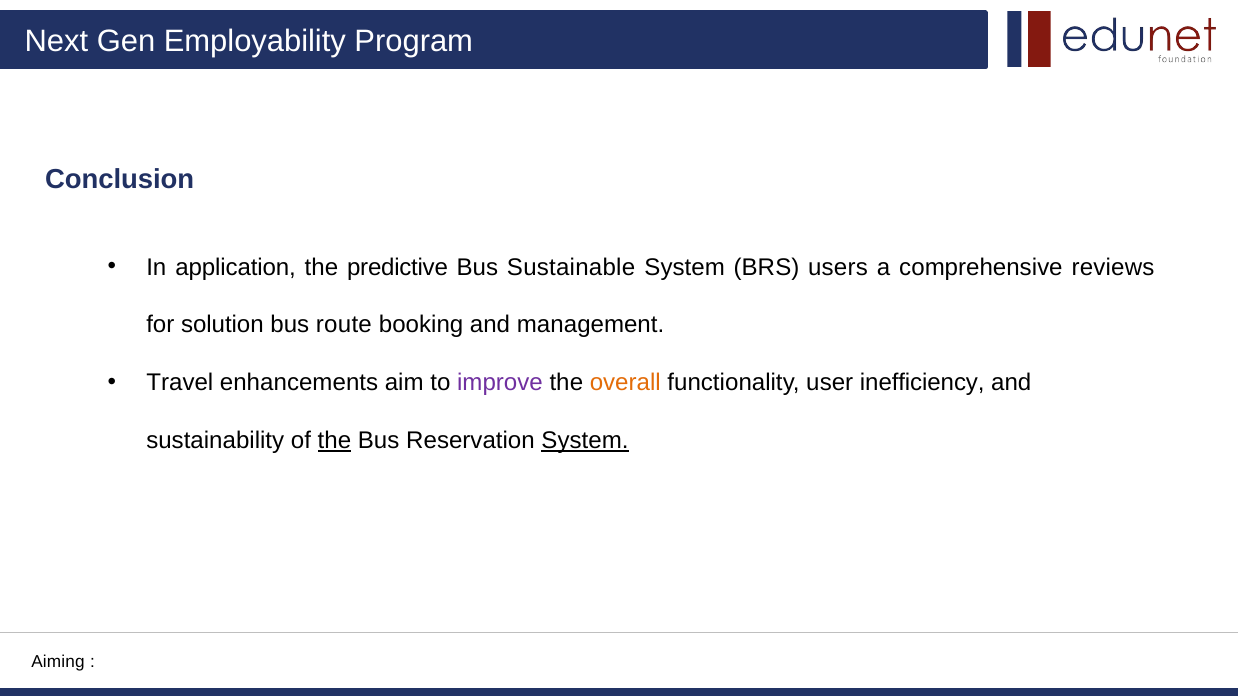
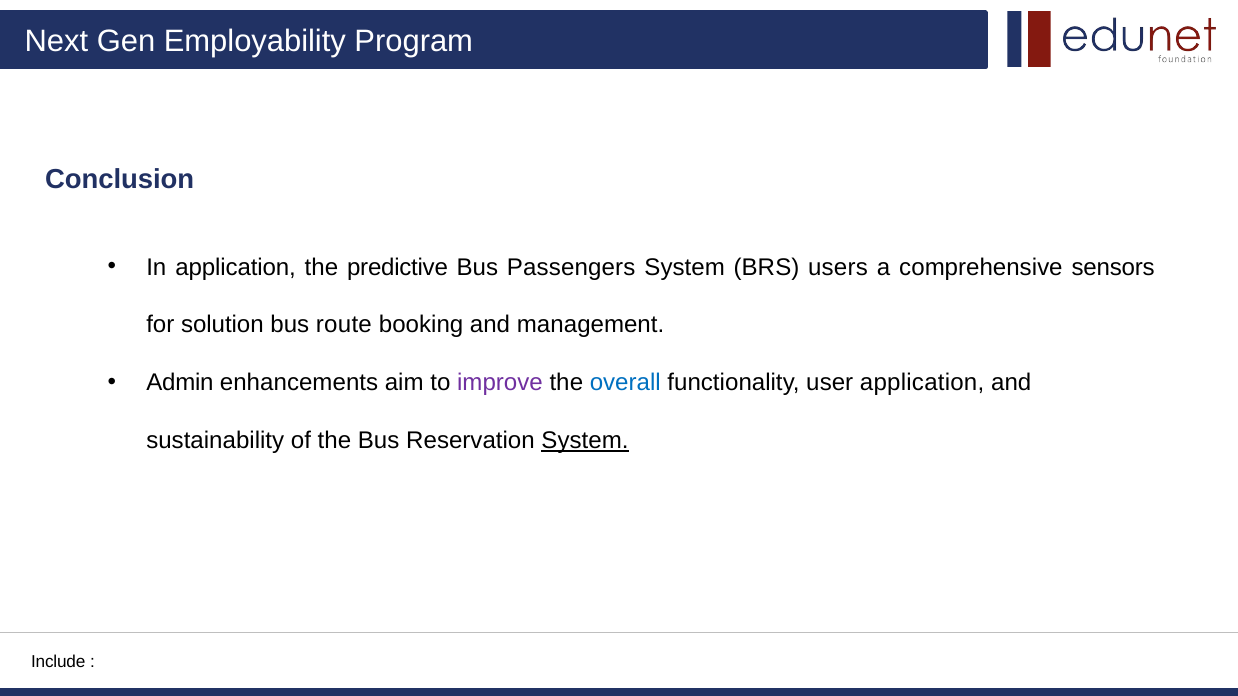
Sustainable: Sustainable -> Passengers (571, 267)
reviews: reviews -> sensors (1113, 267)
Travel: Travel -> Admin (180, 383)
overall colour: orange -> blue (625, 383)
user inefficiency: inefficiency -> application (922, 383)
the underline: present -> none (334, 441)
Aiming: Aiming -> Include (58, 662)
